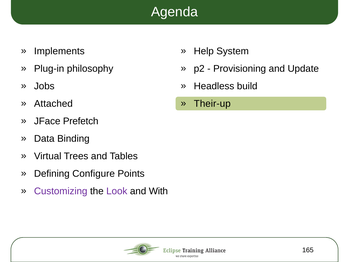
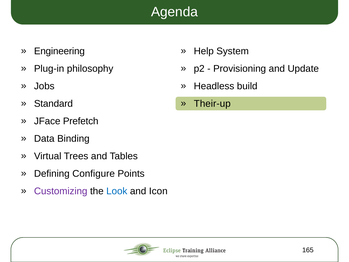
Implements: Implements -> Engineering (59, 51)
Attached: Attached -> Standard (53, 104)
Look colour: purple -> blue (117, 191)
With: With -> Icon (158, 191)
